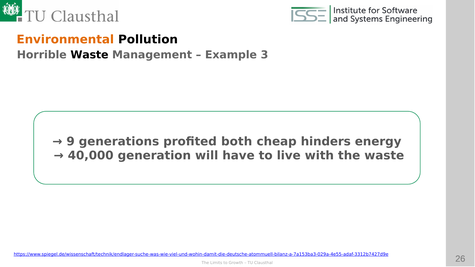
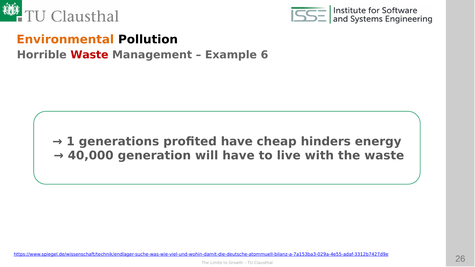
Waste colour: black -> red (89, 55)
3: 3 -> 6 (265, 55)
9: 9 -> 1 (71, 142)
profited both: both -> have (237, 142)
